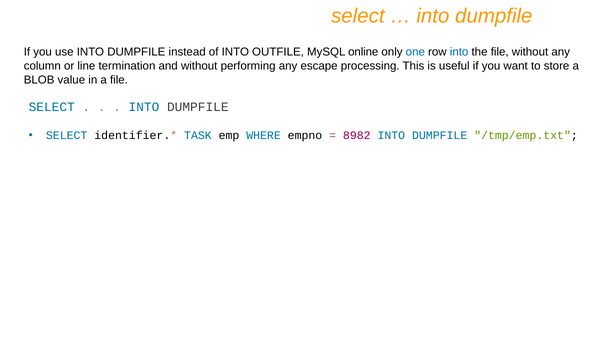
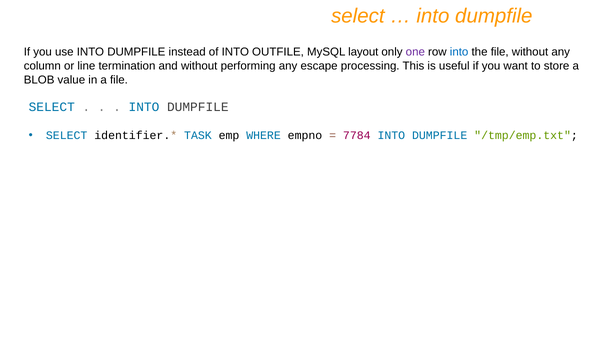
online: online -> layout (363, 52)
one colour: blue -> purple (415, 52)
8982: 8982 -> 7784 (357, 135)
